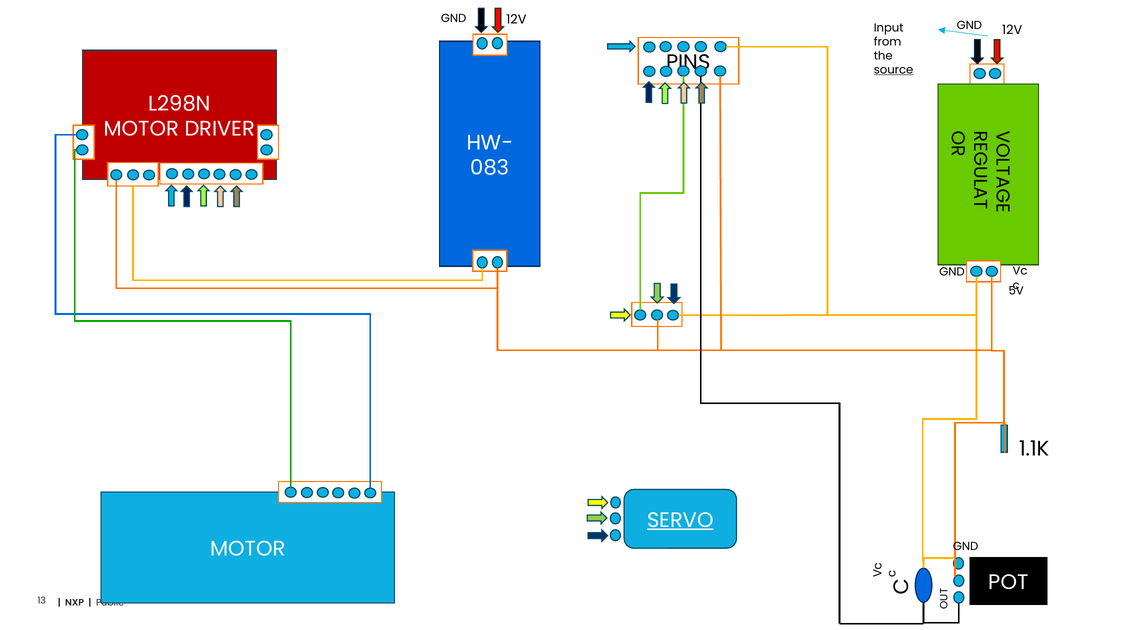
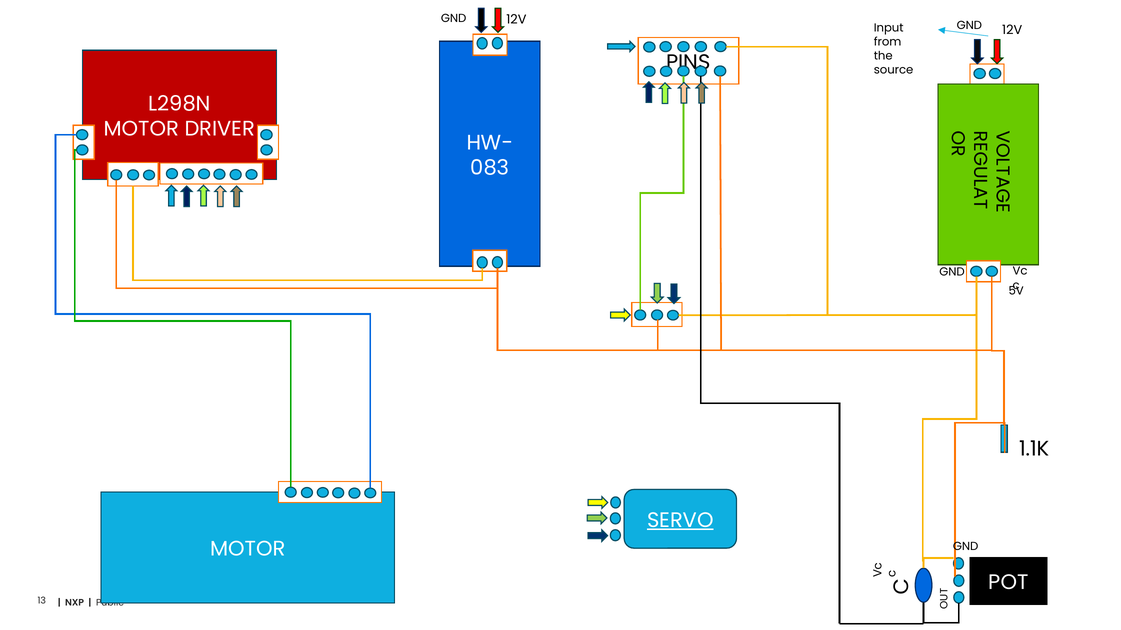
source underline: present -> none (894, 70)
